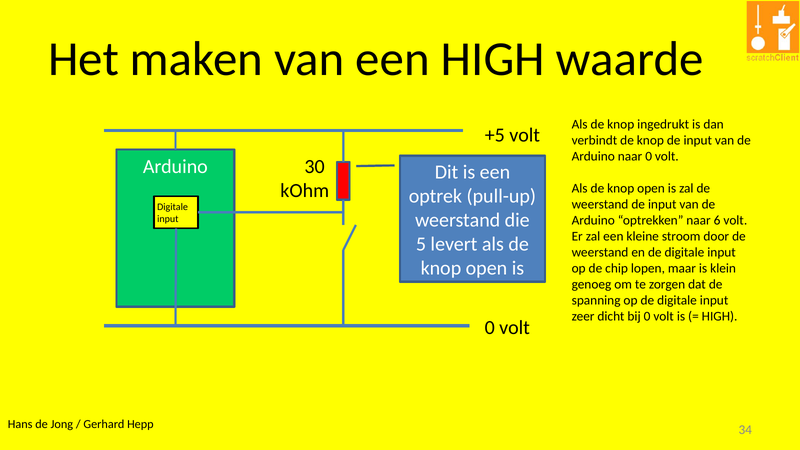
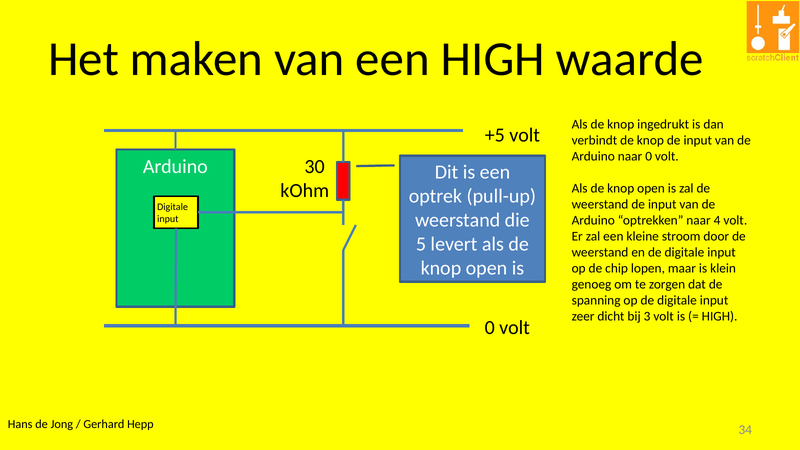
6: 6 -> 4 (717, 220)
bij 0: 0 -> 3 (647, 316)
